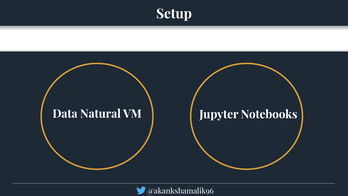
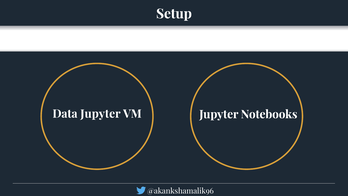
Data Natural: Natural -> Jupyter (100, 114)
